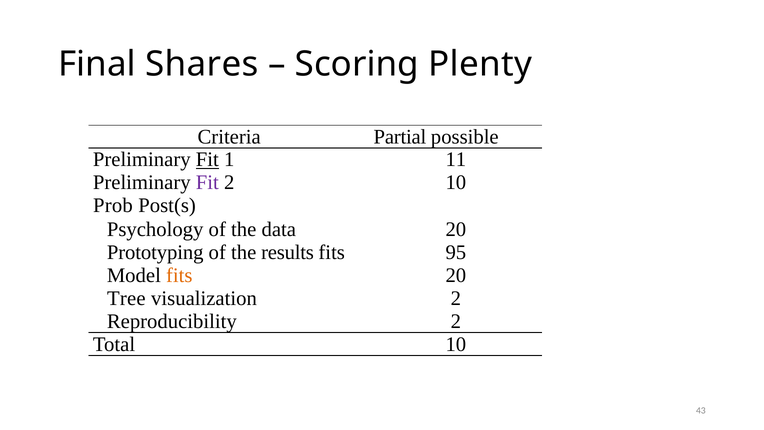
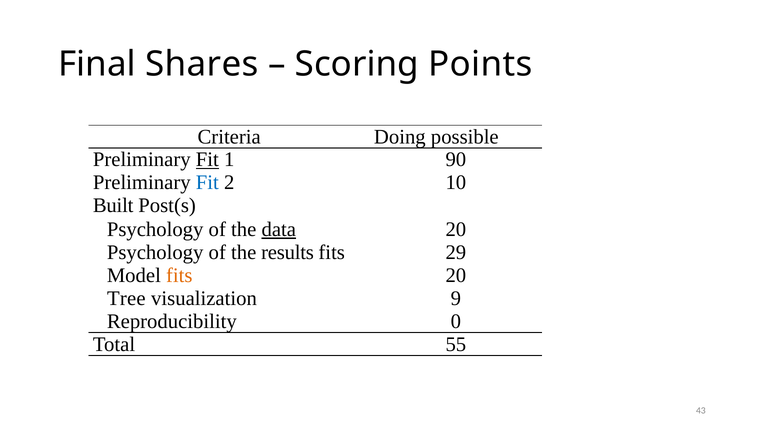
Plenty: Plenty -> Points (480, 64)
Partial: Partial -> Doing (400, 137)
11: 11 -> 90 (456, 160)
Fit colour: purple -> blue (207, 183)
Prob: Prob -> Built (113, 205)
data underline: none -> present (279, 229)
Prototyping: Prototyping -> Psychology (155, 252)
95: 95 -> 29 (456, 252)
visualization 2: 2 -> 9 (456, 298)
Reproducibility 2: 2 -> 0 (456, 321)
Total 10: 10 -> 55 (456, 344)
